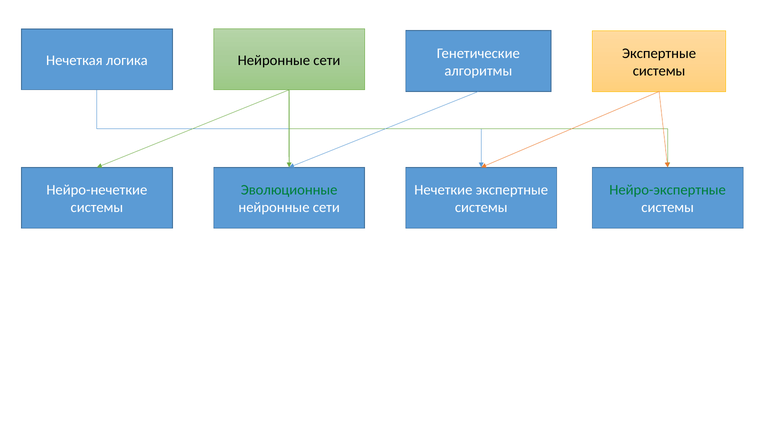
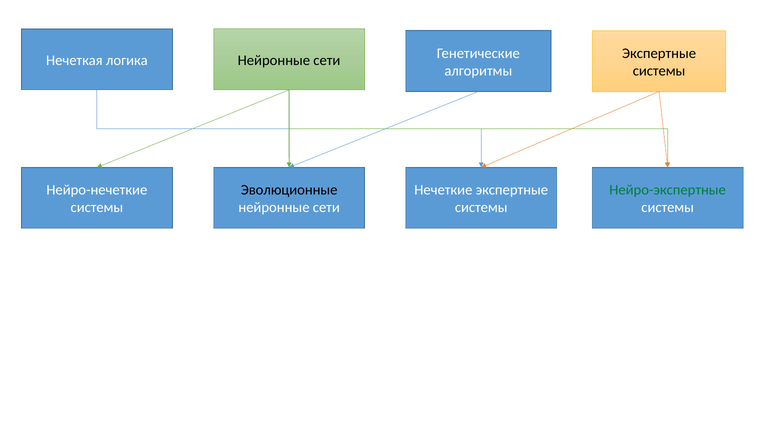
Эволюционные colour: green -> black (289, 190)
